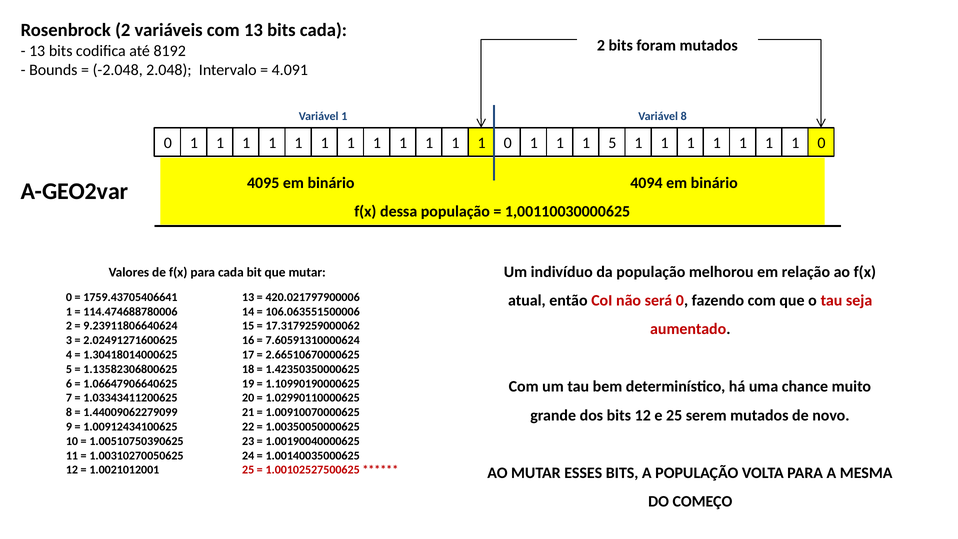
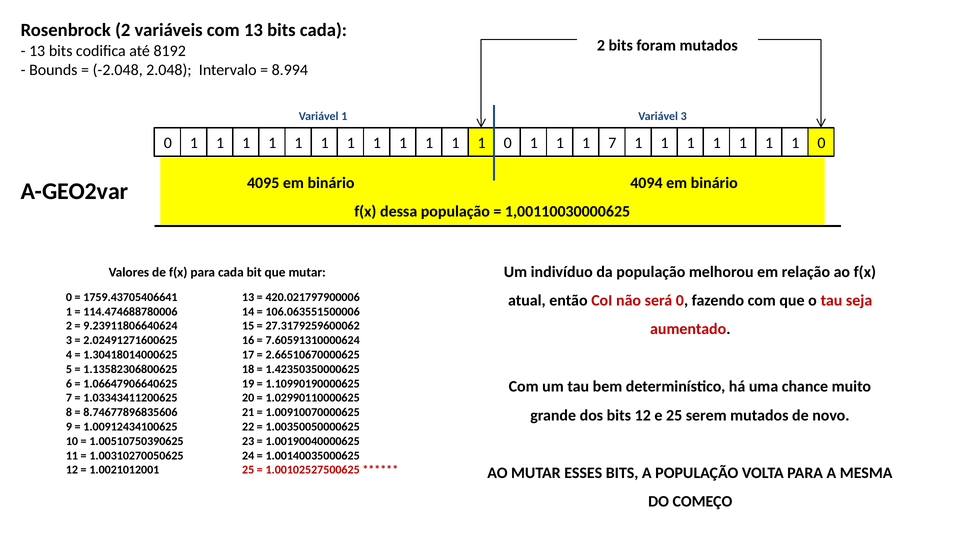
4.091: 4.091 -> 8.994 (290, 70)
Variável 8: 8 -> 3 (684, 116)
1 5: 5 -> 7 (612, 143)
17.3179259000062: 17.3179259000062 -> 27.3179259600062 (313, 326)
1.44009062279099: 1.44009062279099 -> 8.74677896835606 (130, 413)
